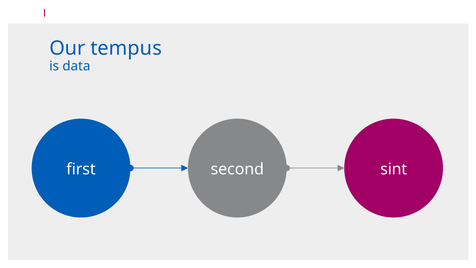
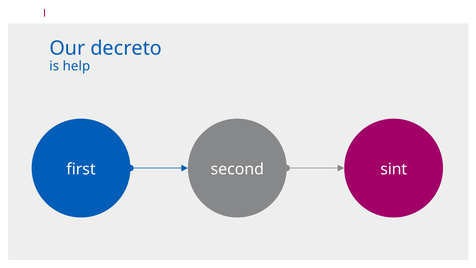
tempus: tempus -> decreto (126, 48)
data: data -> help (76, 66)
